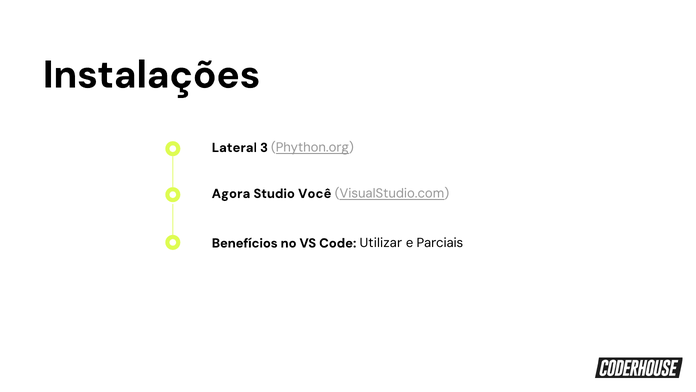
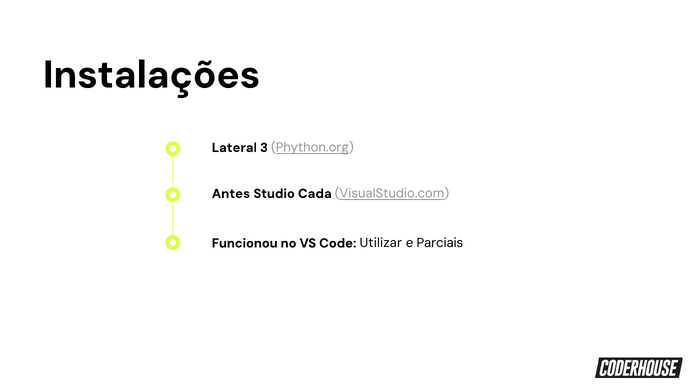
Agora: Agora -> Antes (231, 193)
Você: Você -> Cada (315, 193)
Benefícios: Benefícios -> Funcionou (245, 243)
